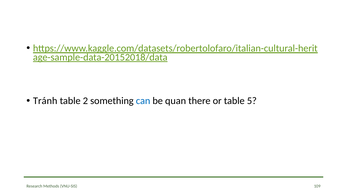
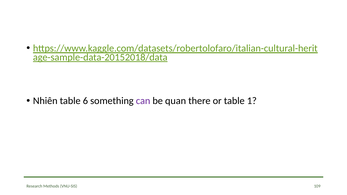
Tránh: Tránh -> Nhiên (45, 101)
2: 2 -> 6 (85, 101)
can colour: blue -> purple (143, 101)
5: 5 -> 1 (252, 101)
